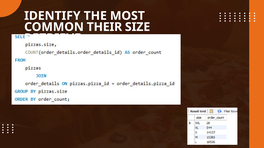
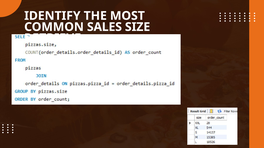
THEIR: THEIR -> SALES (104, 27)
